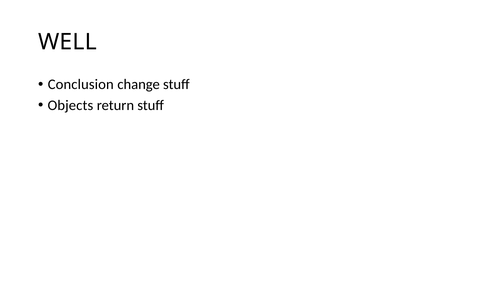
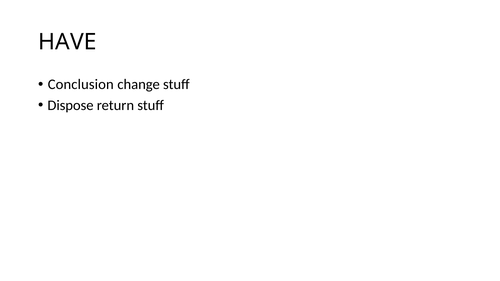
WELL: WELL -> HAVE (67, 42)
Objects: Objects -> Dispose (71, 106)
